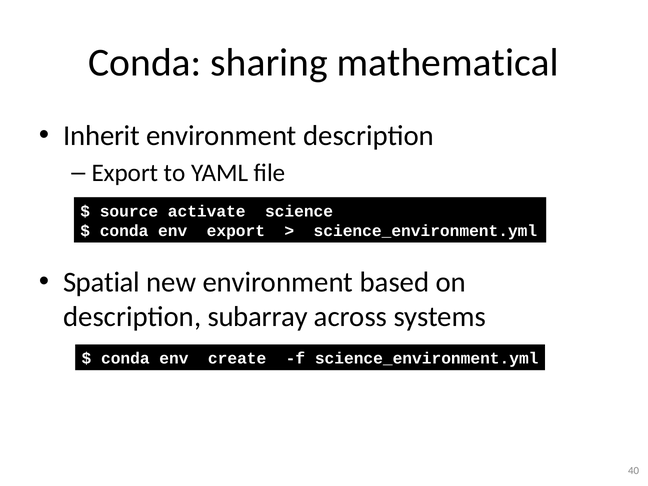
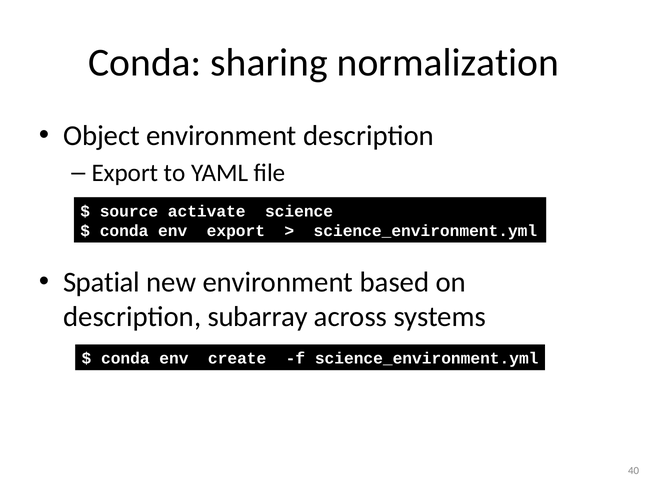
mathematical: mathematical -> normalization (448, 63)
Inherit: Inherit -> Object (101, 136)
